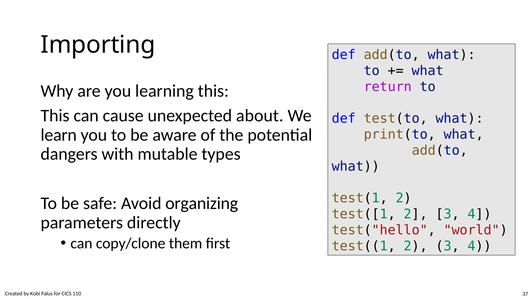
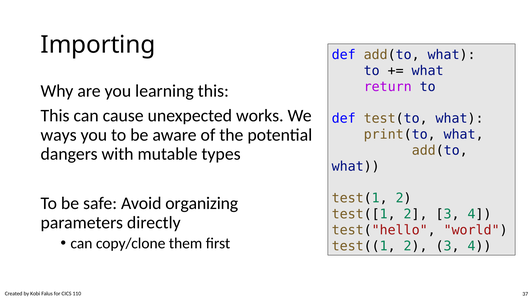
about: about -> works (260, 116)
learn: learn -> ways (59, 135)
